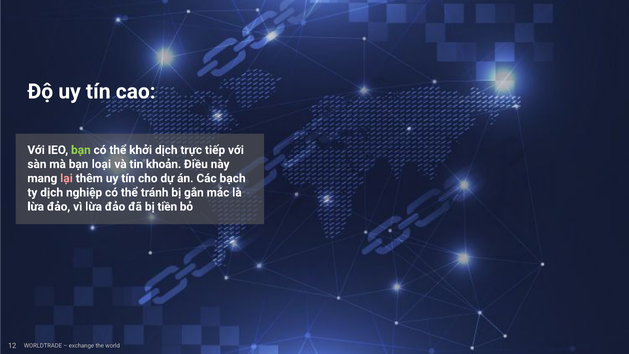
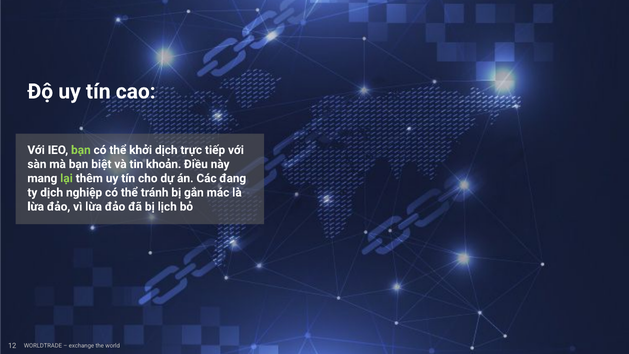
loại: loại -> biệt (101, 164)
lại colour: pink -> light green (66, 178)
bạch: bạch -> đang (233, 178)
tiền: tiền -> lịch (167, 207)
